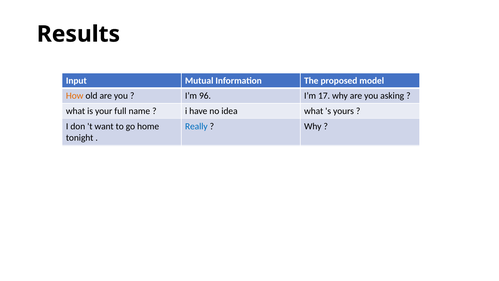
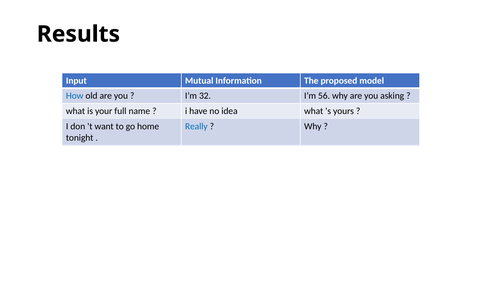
How colour: orange -> blue (75, 96)
96: 96 -> 32 (205, 96)
17: 17 -> 56 (324, 96)
